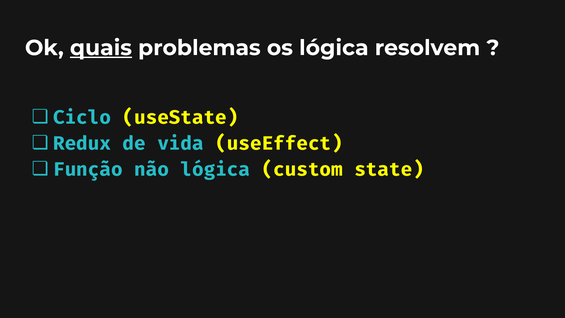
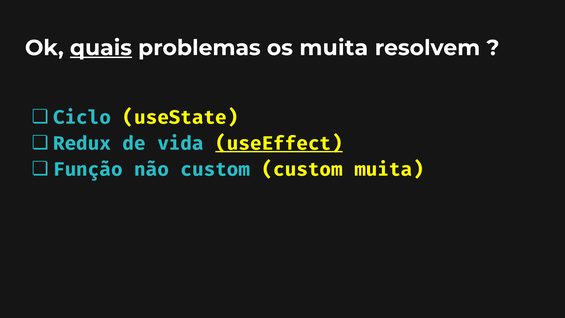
os lógica: lógica -> muita (334, 48)
useEffect underline: none -> present (279, 143)
não lógica: lógica -> custom (215, 169)
custom state: state -> muita (389, 169)
